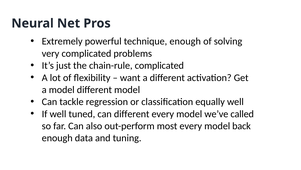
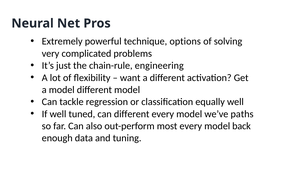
technique enough: enough -> options (185, 41)
chain-rule complicated: complicated -> engineering (159, 65)
called: called -> paths (242, 113)
